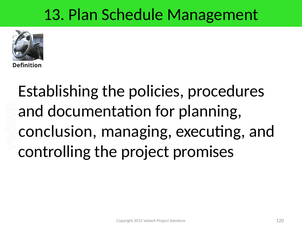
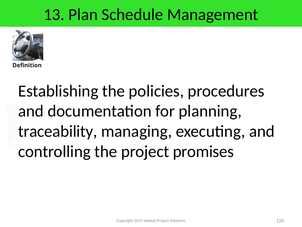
conclusion: conclusion -> traceability (58, 131)
